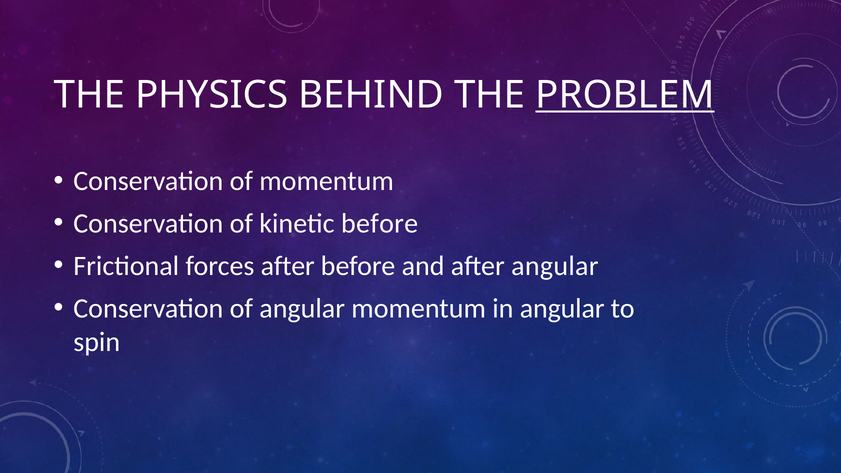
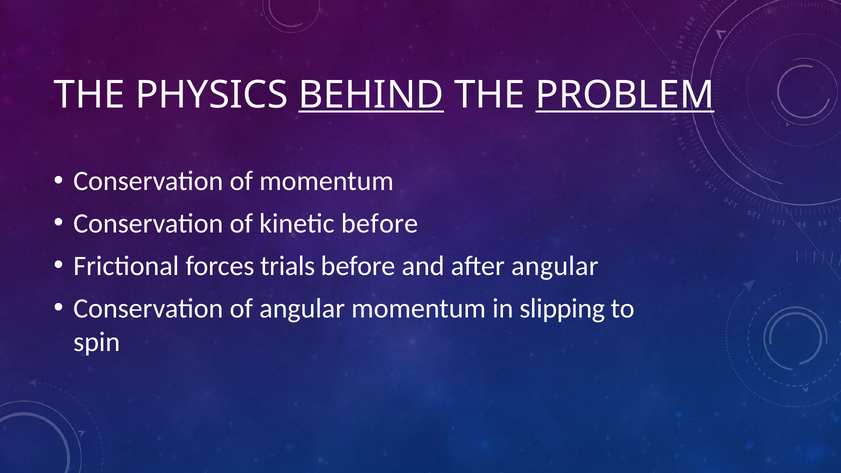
BEHIND underline: none -> present (371, 95)
forces after: after -> trials (288, 266)
in angular: angular -> slipping (562, 309)
